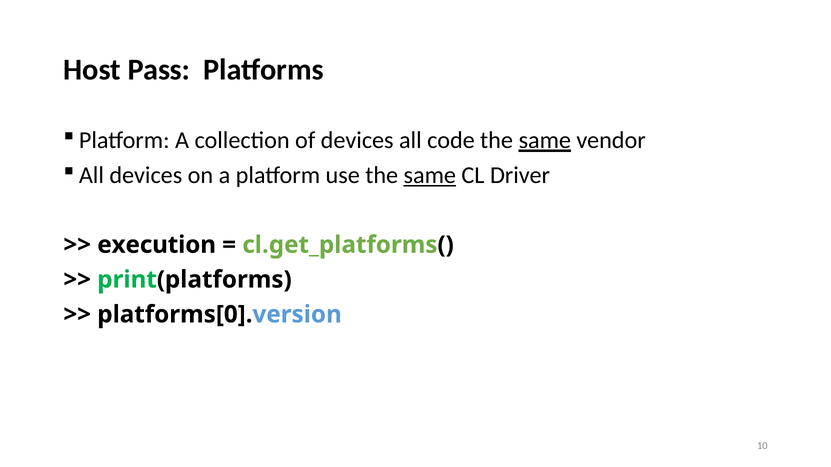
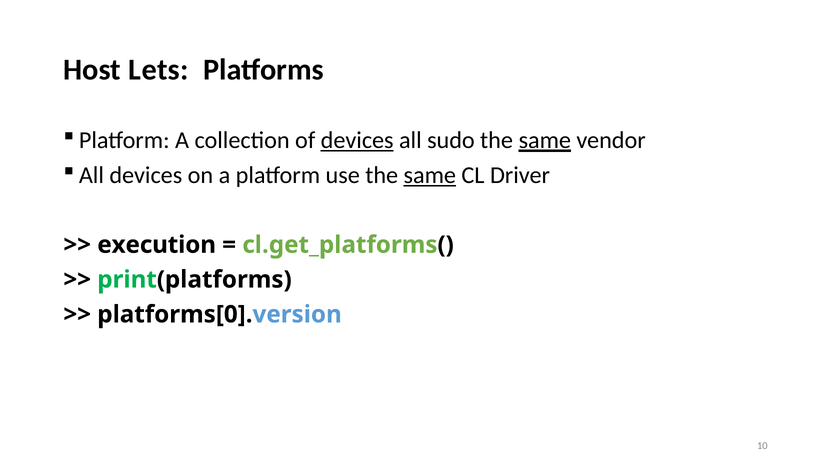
Pass: Pass -> Lets (158, 70)
devices underline: none -> present (357, 140)
code: code -> sudo (451, 140)
